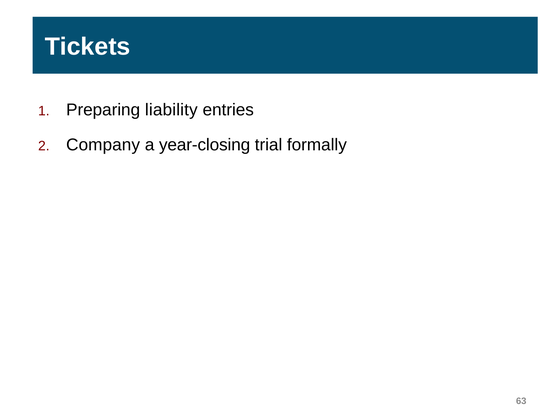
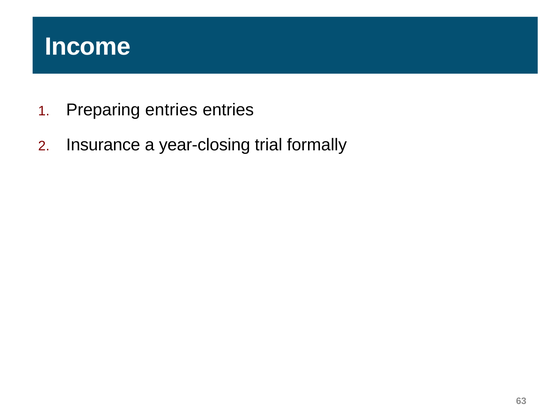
Tickets: Tickets -> Income (88, 47)
Preparing liability: liability -> entries (171, 110)
Company: Company -> Insurance (103, 145)
